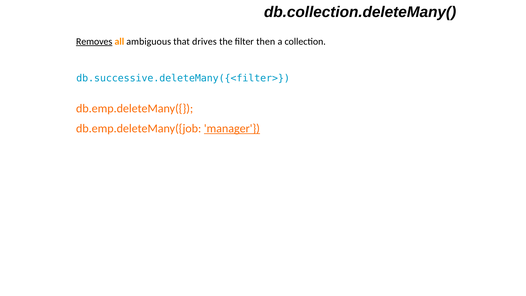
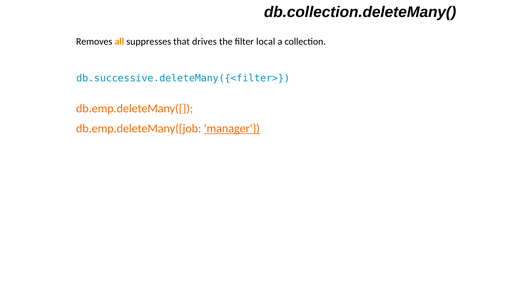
Removes underline: present -> none (94, 41)
ambiguous: ambiguous -> suppresses (149, 41)
then: then -> local (266, 41)
